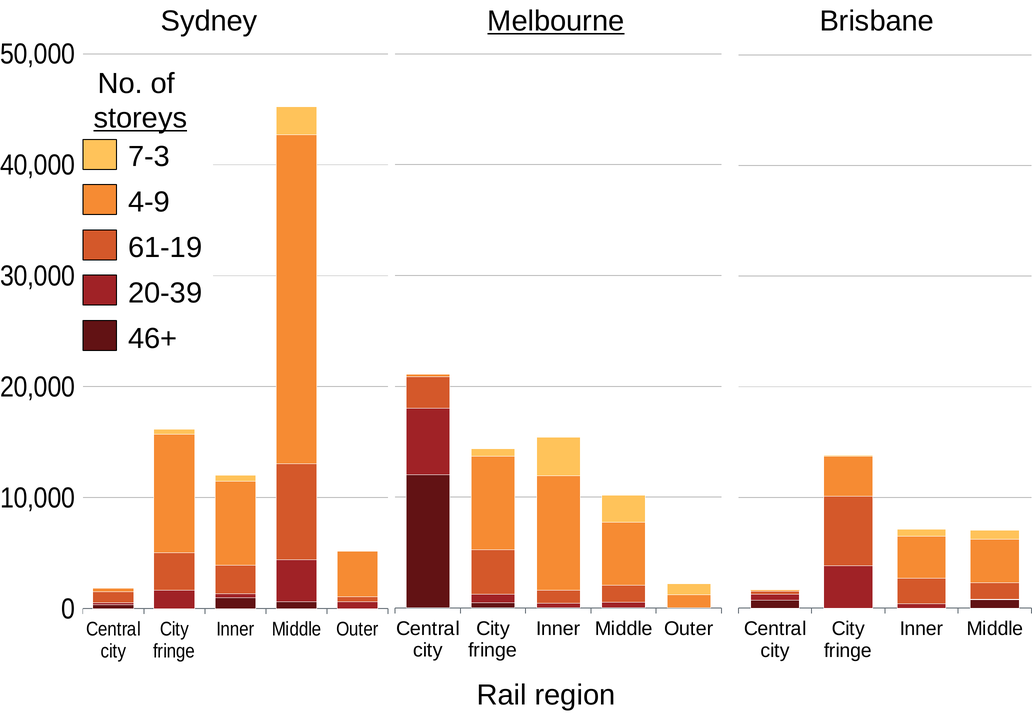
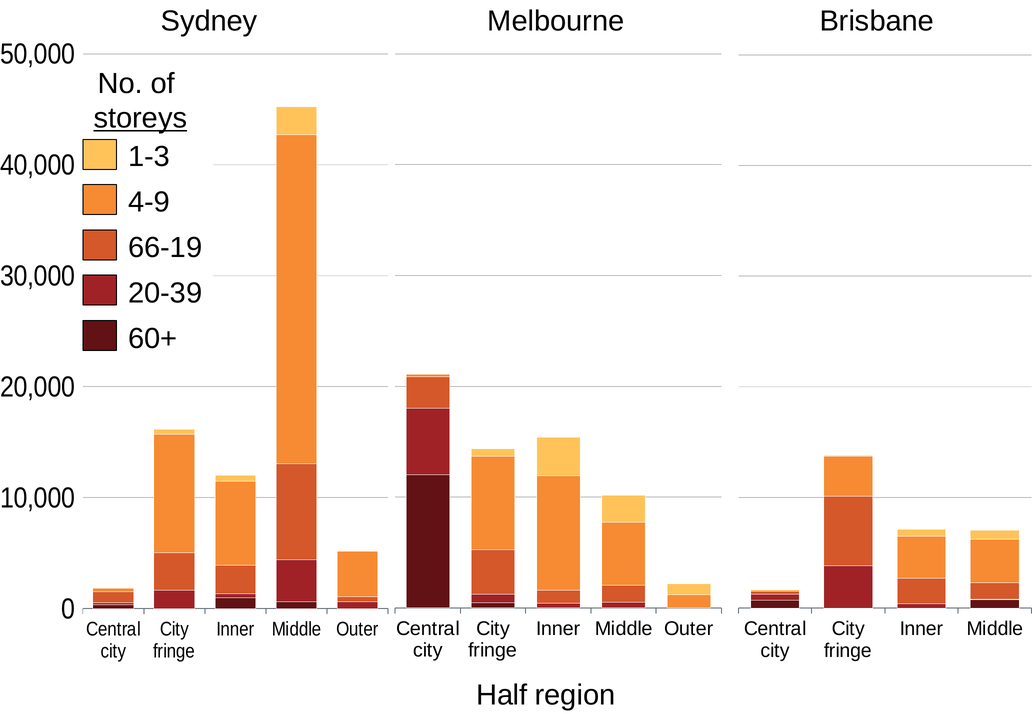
Melbourne underline: present -> none (556, 21)
7-3: 7-3 -> 1-3 (149, 157)
61-19: 61-19 -> 66-19 (165, 248)
46+: 46+ -> 60+ (153, 339)
Rail: Rail -> Half (502, 696)
